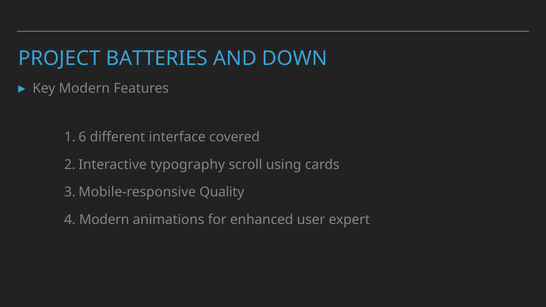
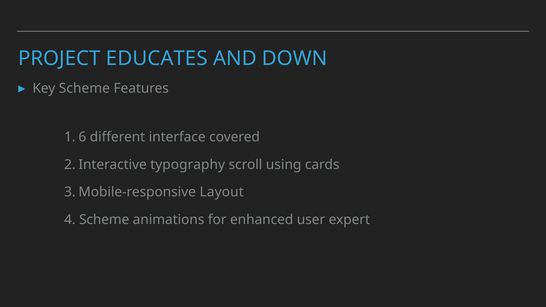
BATTERIES: BATTERIES -> EDUCATES (157, 58)
Key Modern: Modern -> Scheme (84, 88)
Quality: Quality -> Layout (222, 192)
4 Modern: Modern -> Scheme (104, 220)
